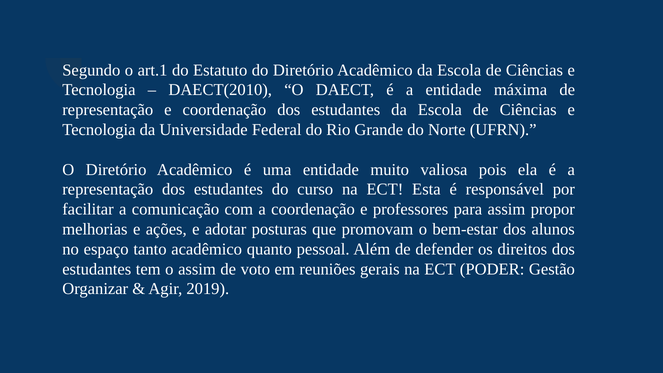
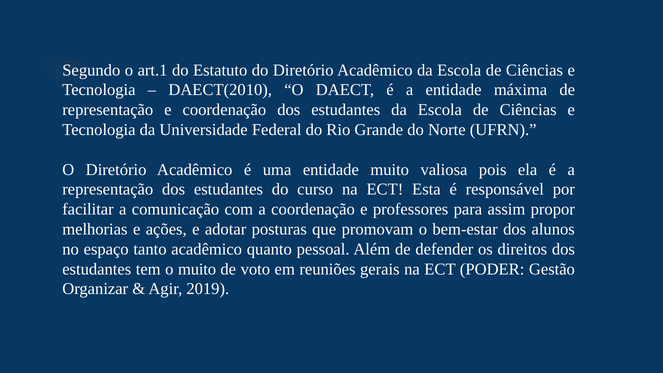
o assim: assim -> muito (197, 269)
